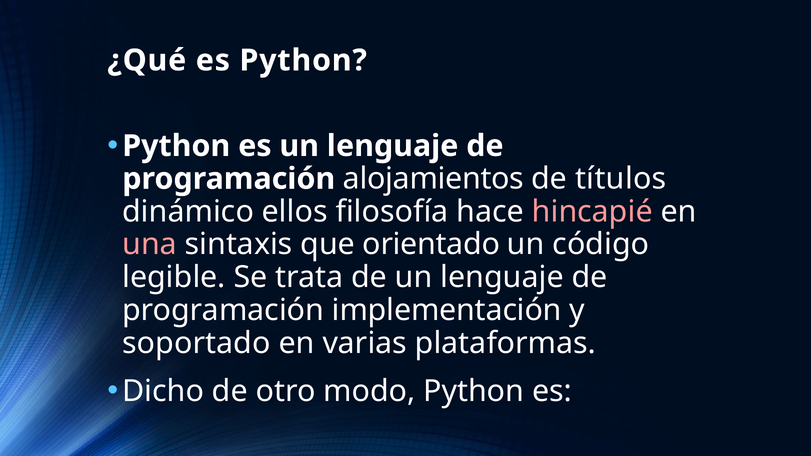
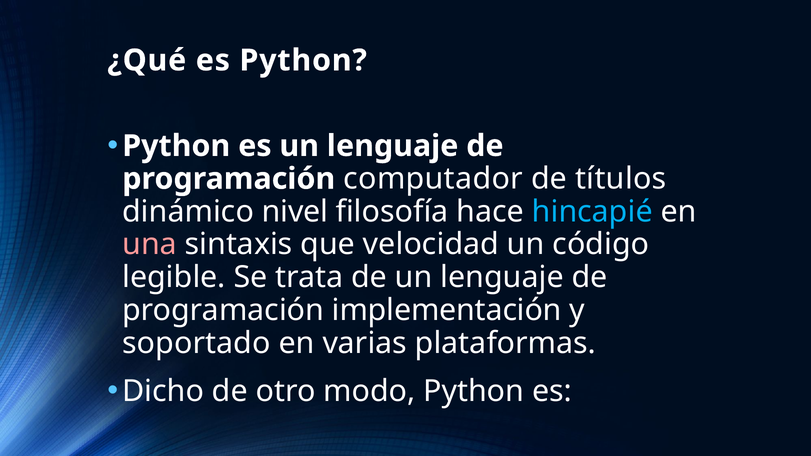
alojamientos: alojamientos -> computador (433, 179)
ellos: ellos -> nivel (295, 212)
hincapié colour: pink -> light blue (592, 212)
orientado: orientado -> velocidad (431, 245)
